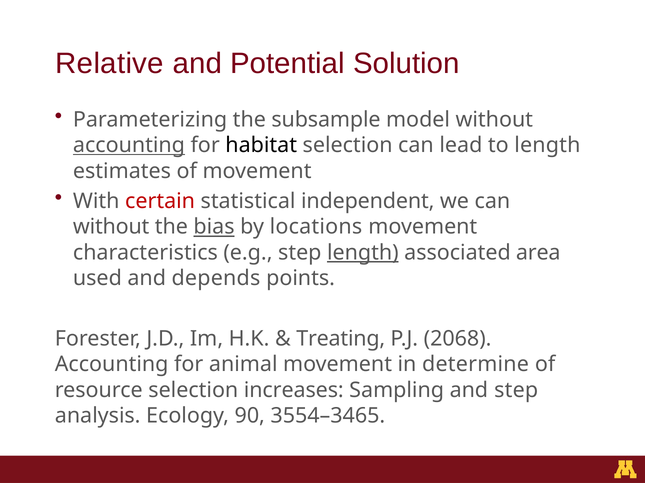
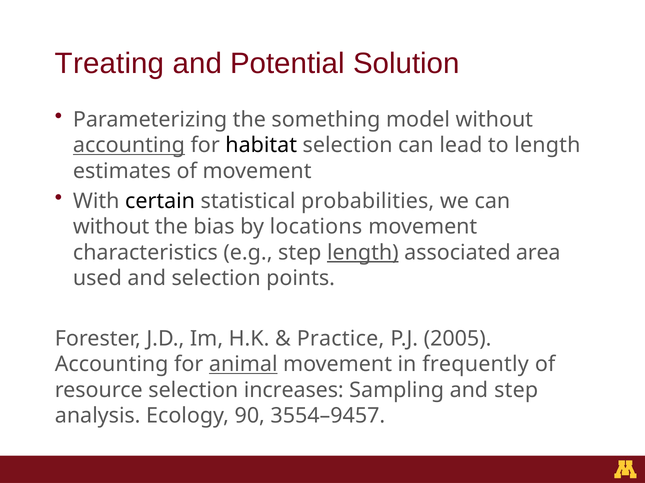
Relative: Relative -> Treating (110, 64)
subsample: subsample -> something (326, 120)
certain colour: red -> black (160, 201)
independent: independent -> probabilities (368, 201)
bias underline: present -> none (214, 227)
and depends: depends -> selection (216, 279)
Treating: Treating -> Practice (341, 339)
2068: 2068 -> 2005 (458, 339)
animal underline: none -> present (243, 365)
determine: determine -> frequently (476, 365)
3554–3465: 3554–3465 -> 3554–9457 (328, 416)
